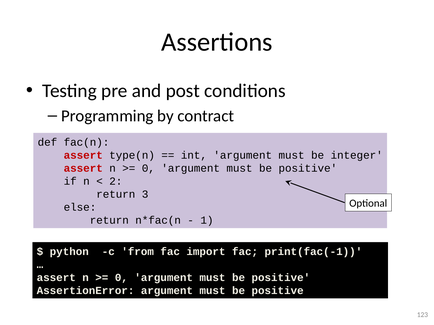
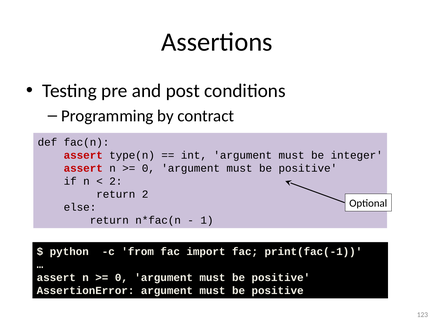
return 3: 3 -> 2 (145, 195)
